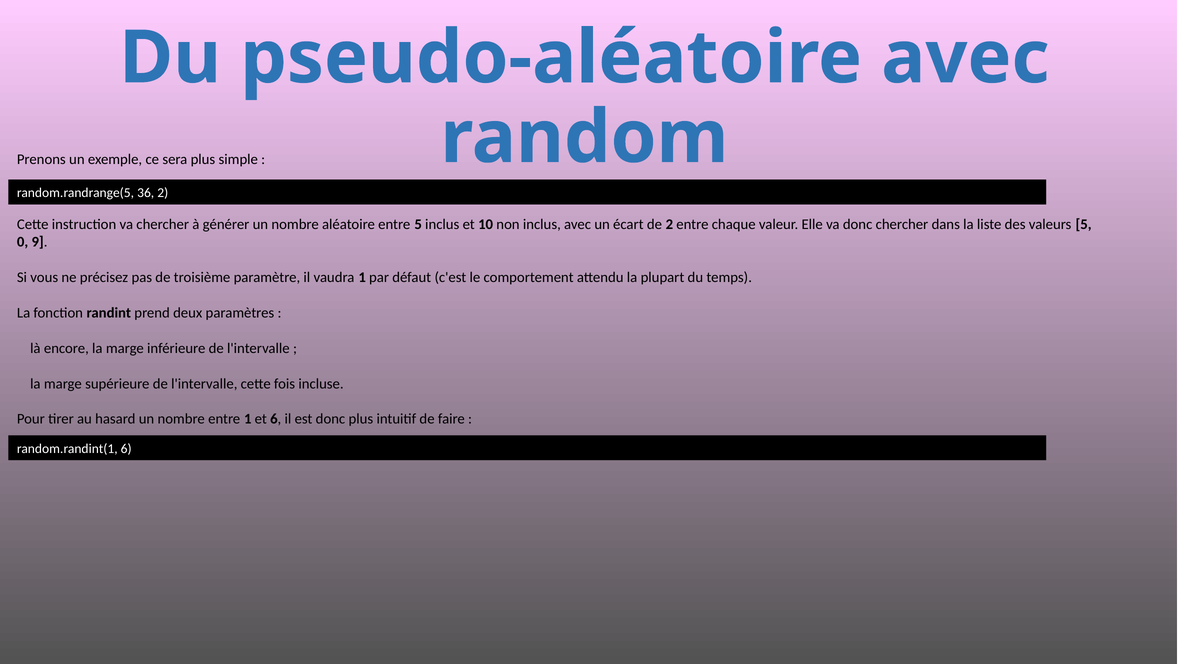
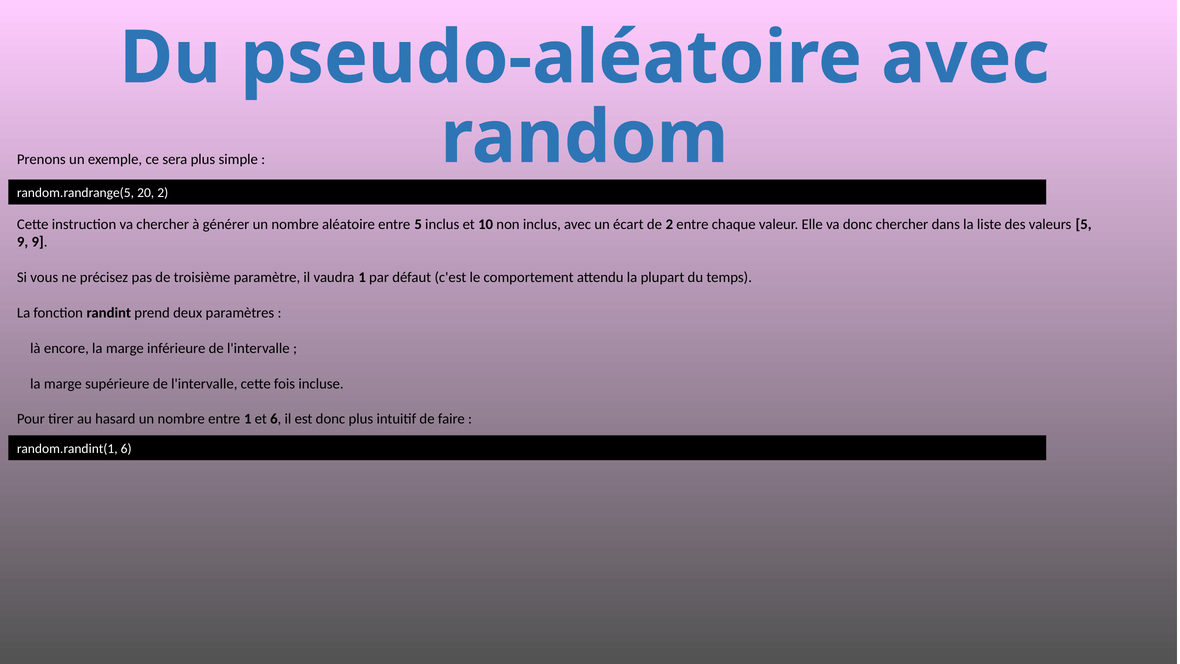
36: 36 -> 20 (146, 193)
0: 0 -> 9 (23, 242)
